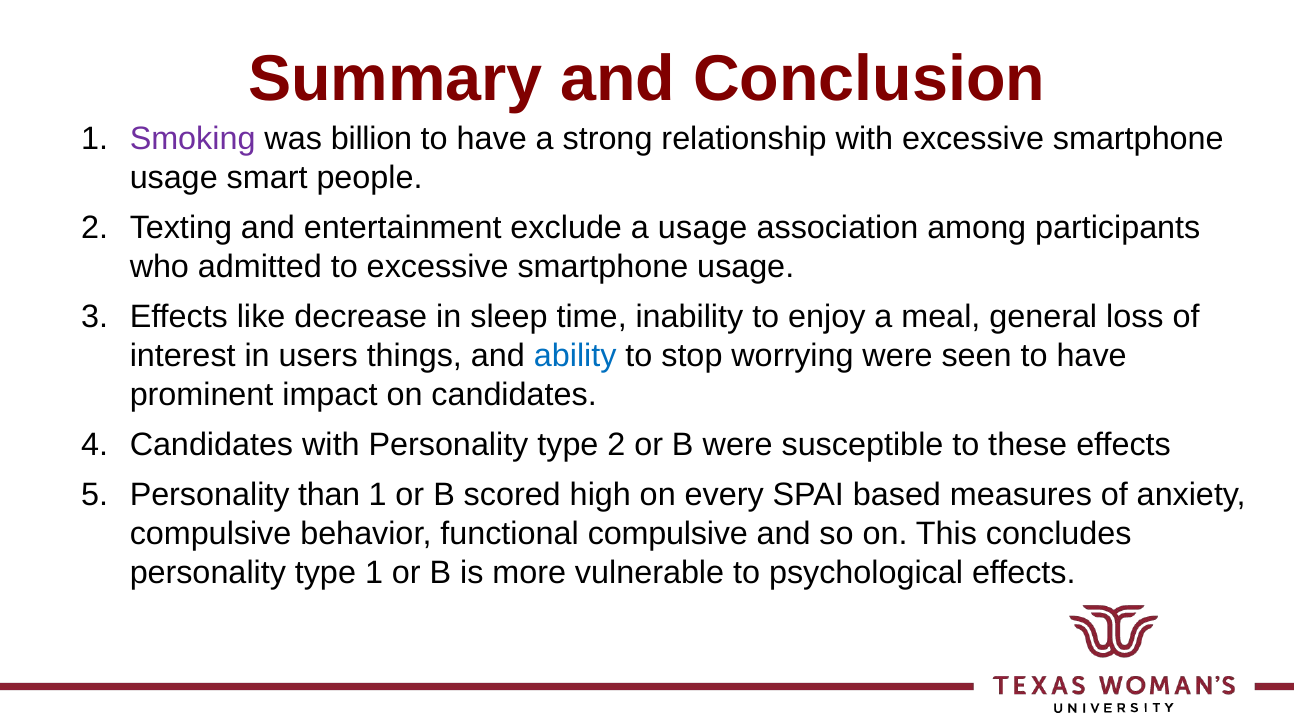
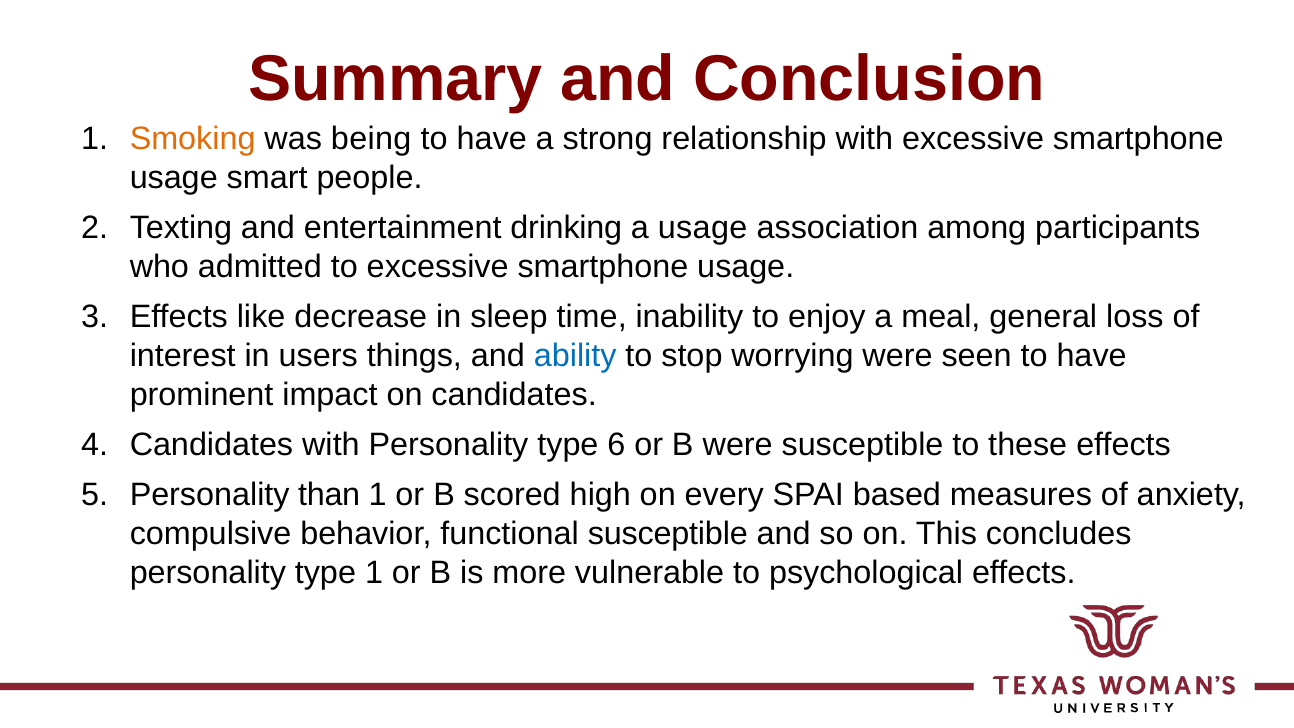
Smoking colour: purple -> orange (193, 139)
billion: billion -> being (371, 139)
exclude: exclude -> drinking (566, 228)
type 2: 2 -> 6 (616, 445)
functional compulsive: compulsive -> susceptible (668, 534)
